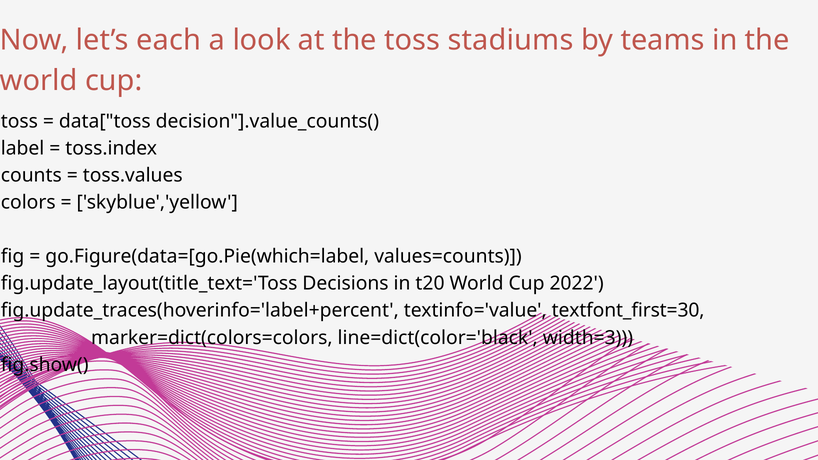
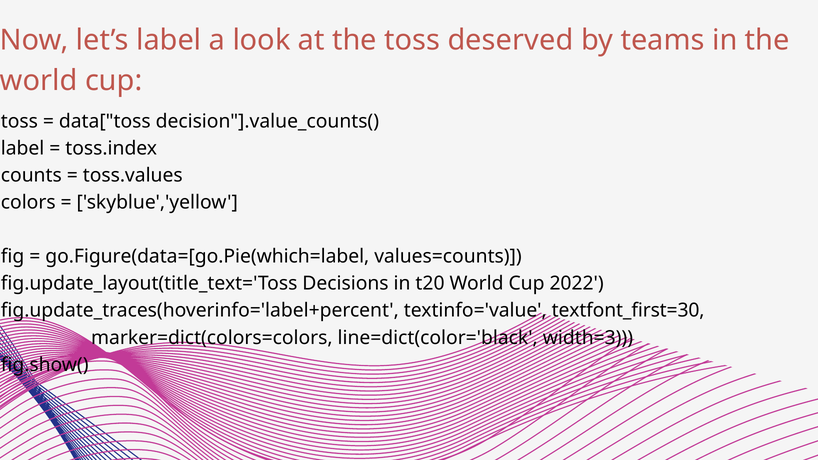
let’s each: each -> label (169, 40)
stadiums: stadiums -> deserved (511, 40)
